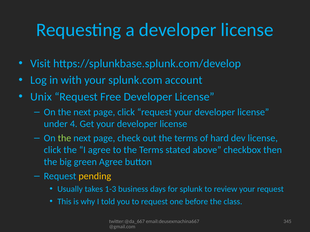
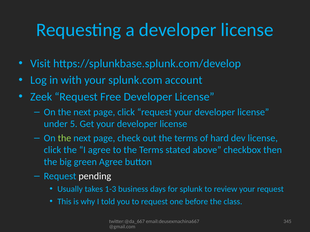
Unix: Unix -> Zeek (41, 97)
4: 4 -> 5 (74, 124)
pending colour: yellow -> white (95, 176)
